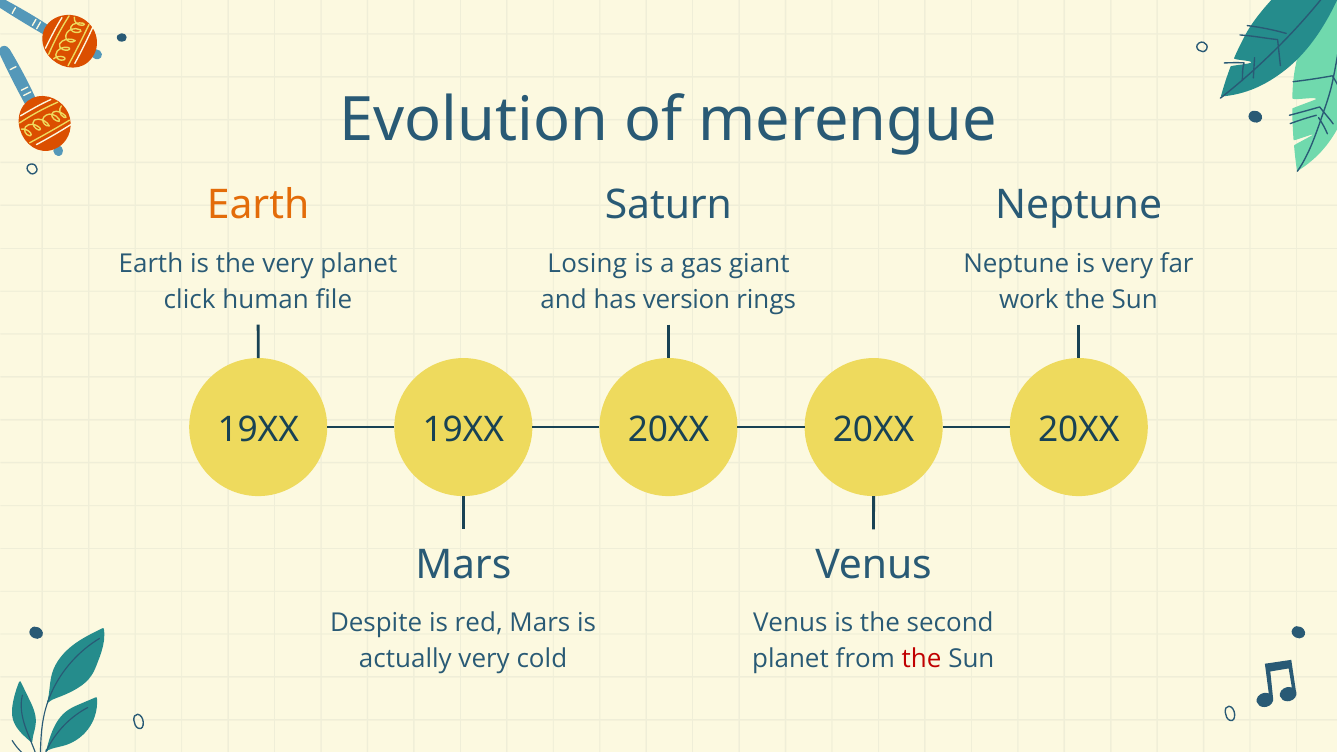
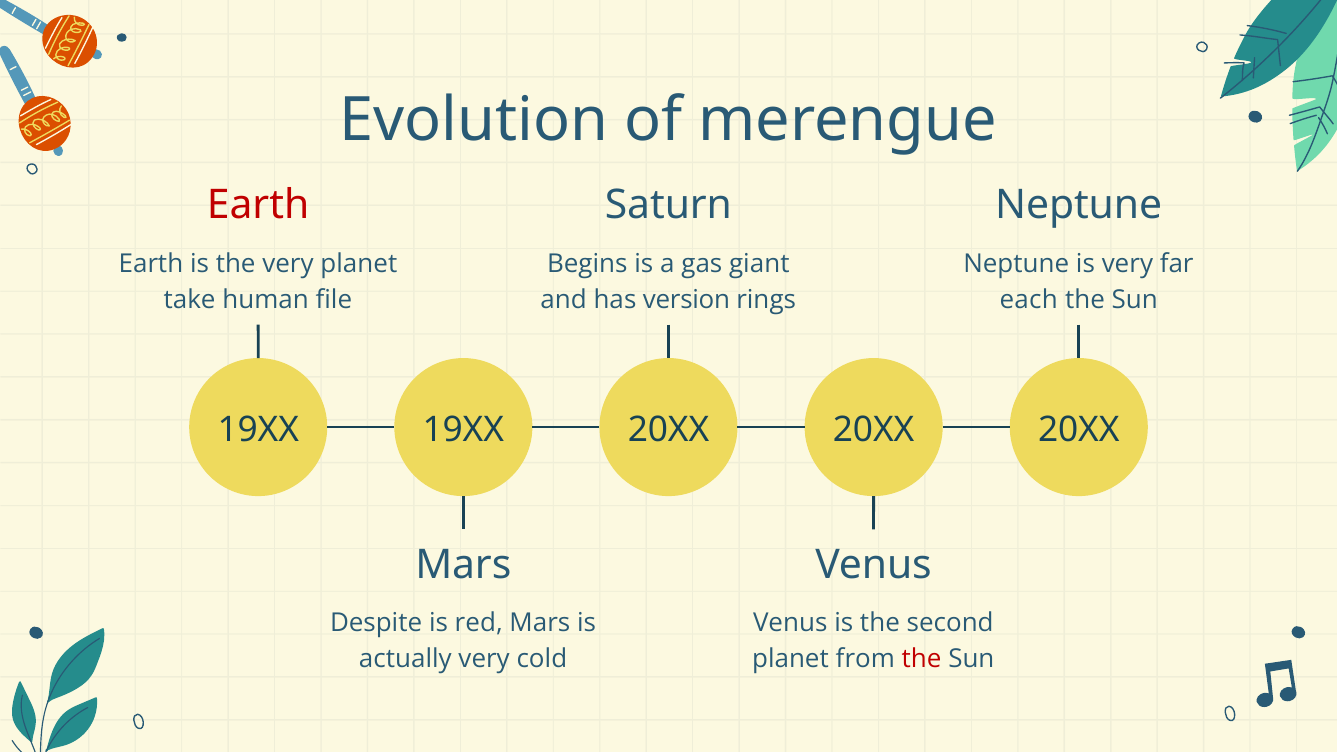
Earth colour: orange -> red (258, 205)
Losing: Losing -> Begins (587, 264)
click: click -> take (190, 300)
work: work -> each (1029, 300)
